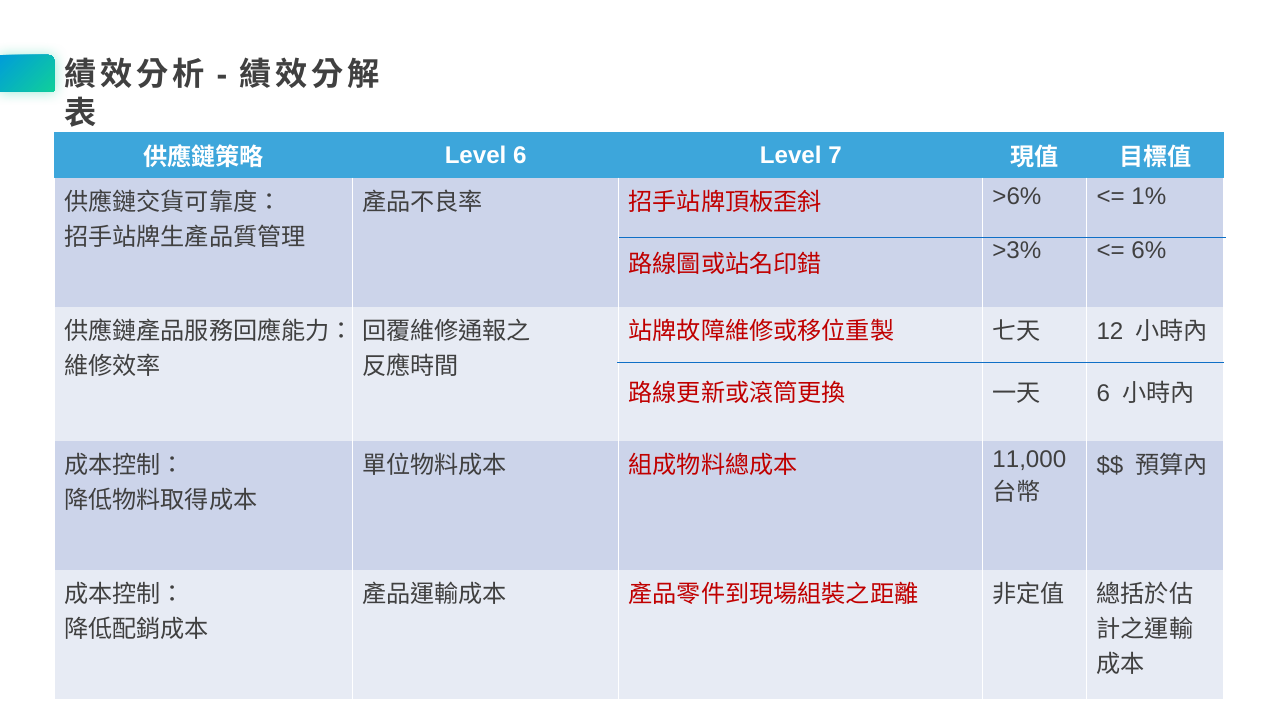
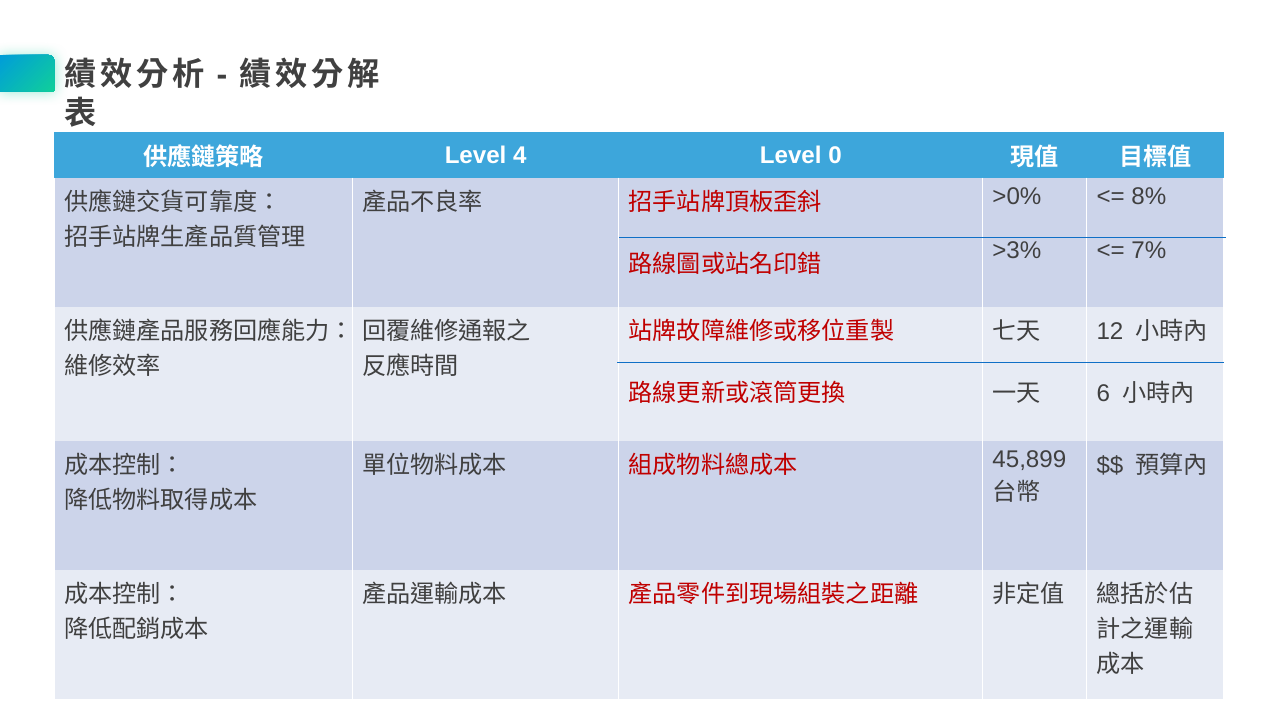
Level 6: 6 -> 4 (520, 155)
7: 7 -> 0 (835, 155)
>6%: >6% -> >0% (1017, 196)
1%: 1% -> 8% (1149, 196)
6%: 6% -> 7% (1149, 251)
11,000: 11,000 -> 45,899 (1029, 460)
